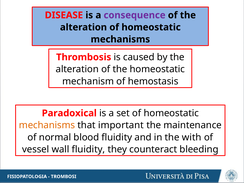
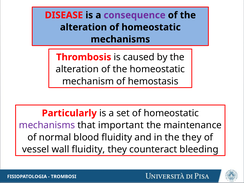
Paradoxical: Paradoxical -> Particularly (69, 113)
mechanisms colour: orange -> purple (47, 125)
the with: with -> they (192, 137)
